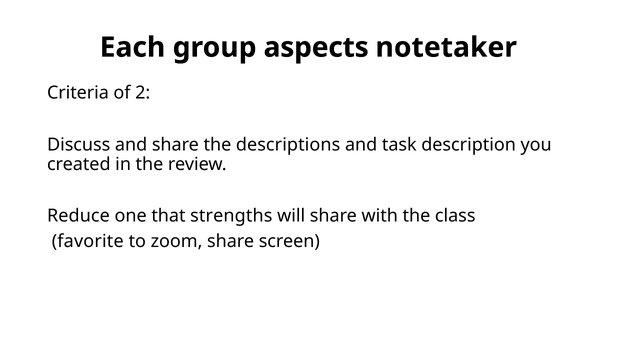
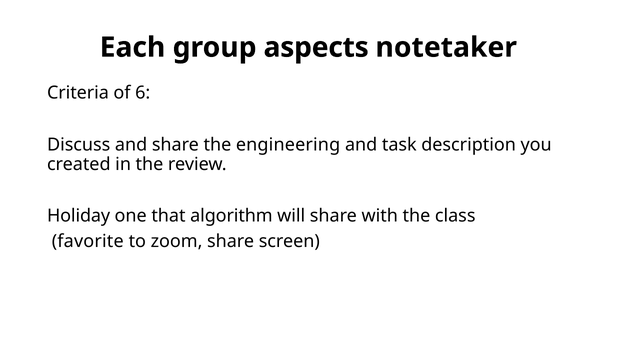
2: 2 -> 6 (143, 93)
descriptions: descriptions -> engineering (288, 145)
Reduce: Reduce -> Holiday (79, 216)
strengths: strengths -> algorithm (231, 216)
